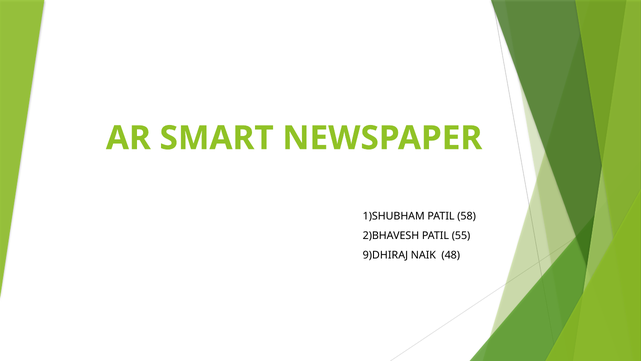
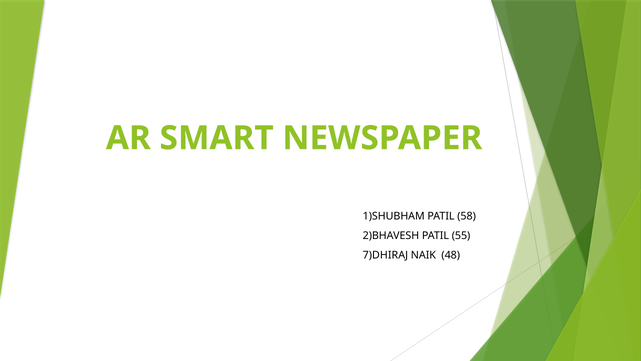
9)DHIRAJ: 9)DHIRAJ -> 7)DHIRAJ (385, 255)
